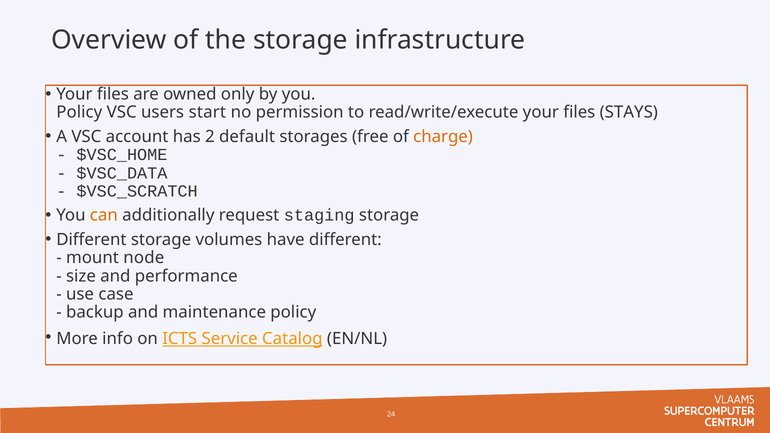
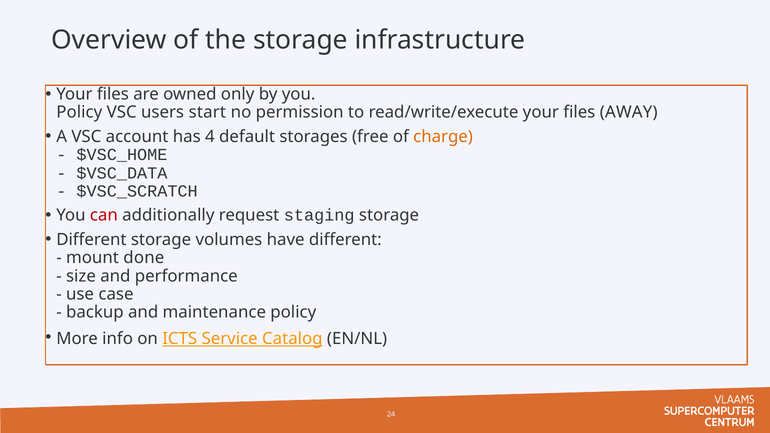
STAYS: STAYS -> AWAY (629, 112)
2: 2 -> 4 (210, 137)
can colour: orange -> red (104, 215)
node: node -> done (144, 258)
